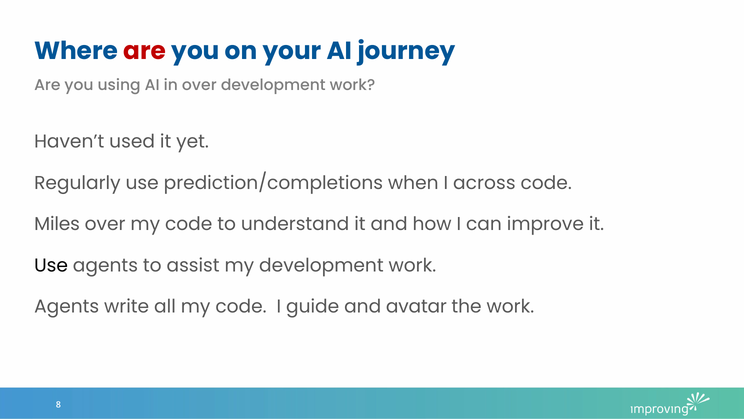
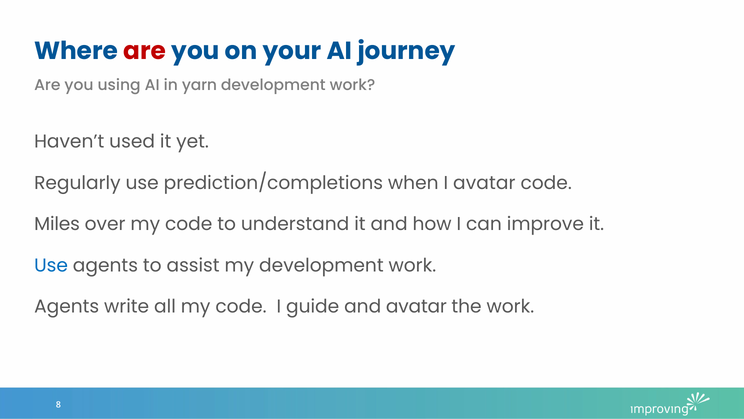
in over: over -> yarn (199, 85)
I across: across -> avatar (484, 183)
Use colour: black -> blue (51, 265)
